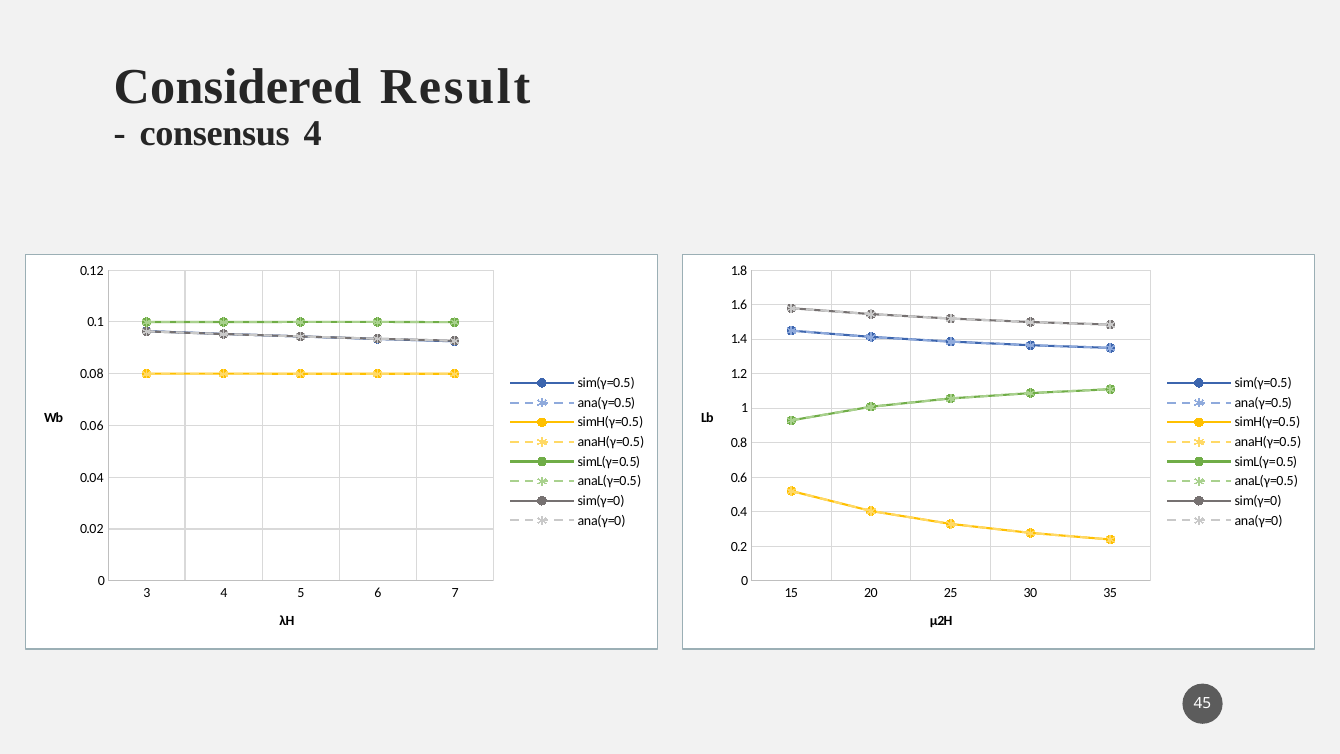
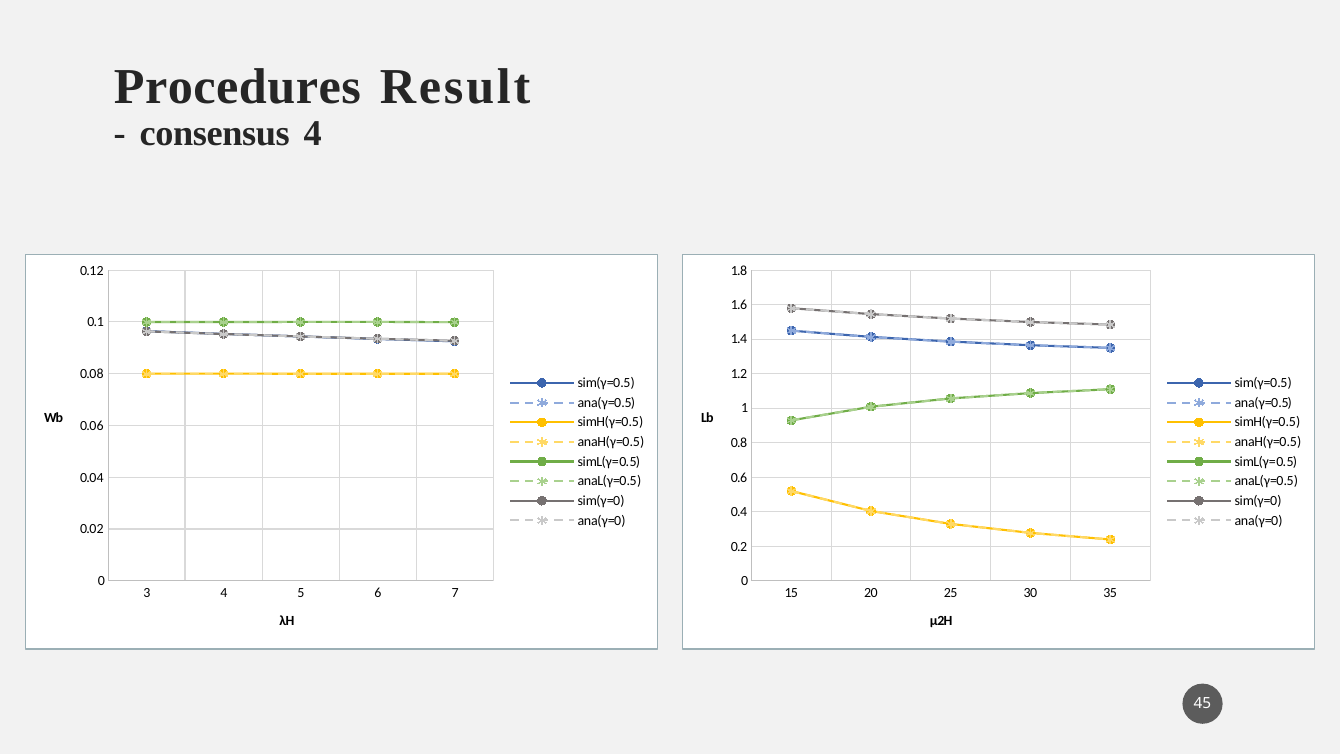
Considered: Considered -> Procedures (237, 87)
